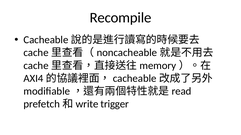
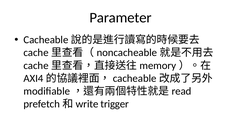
Recompile: Recompile -> Parameter (121, 18)
